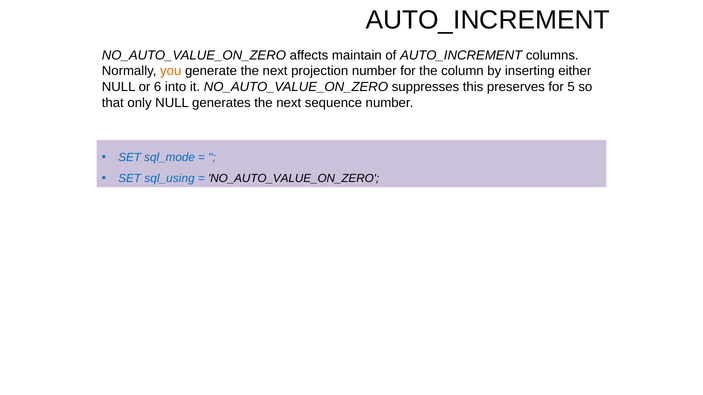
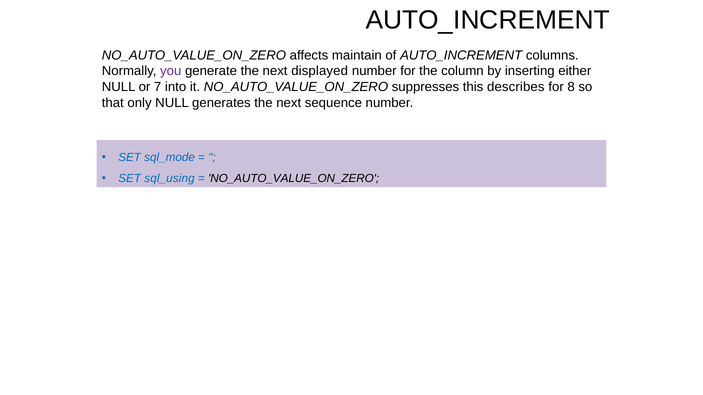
you colour: orange -> purple (171, 71)
projection: projection -> displayed (320, 71)
6: 6 -> 7 (158, 87)
preserves: preserves -> describes (516, 87)
5: 5 -> 8 (571, 87)
